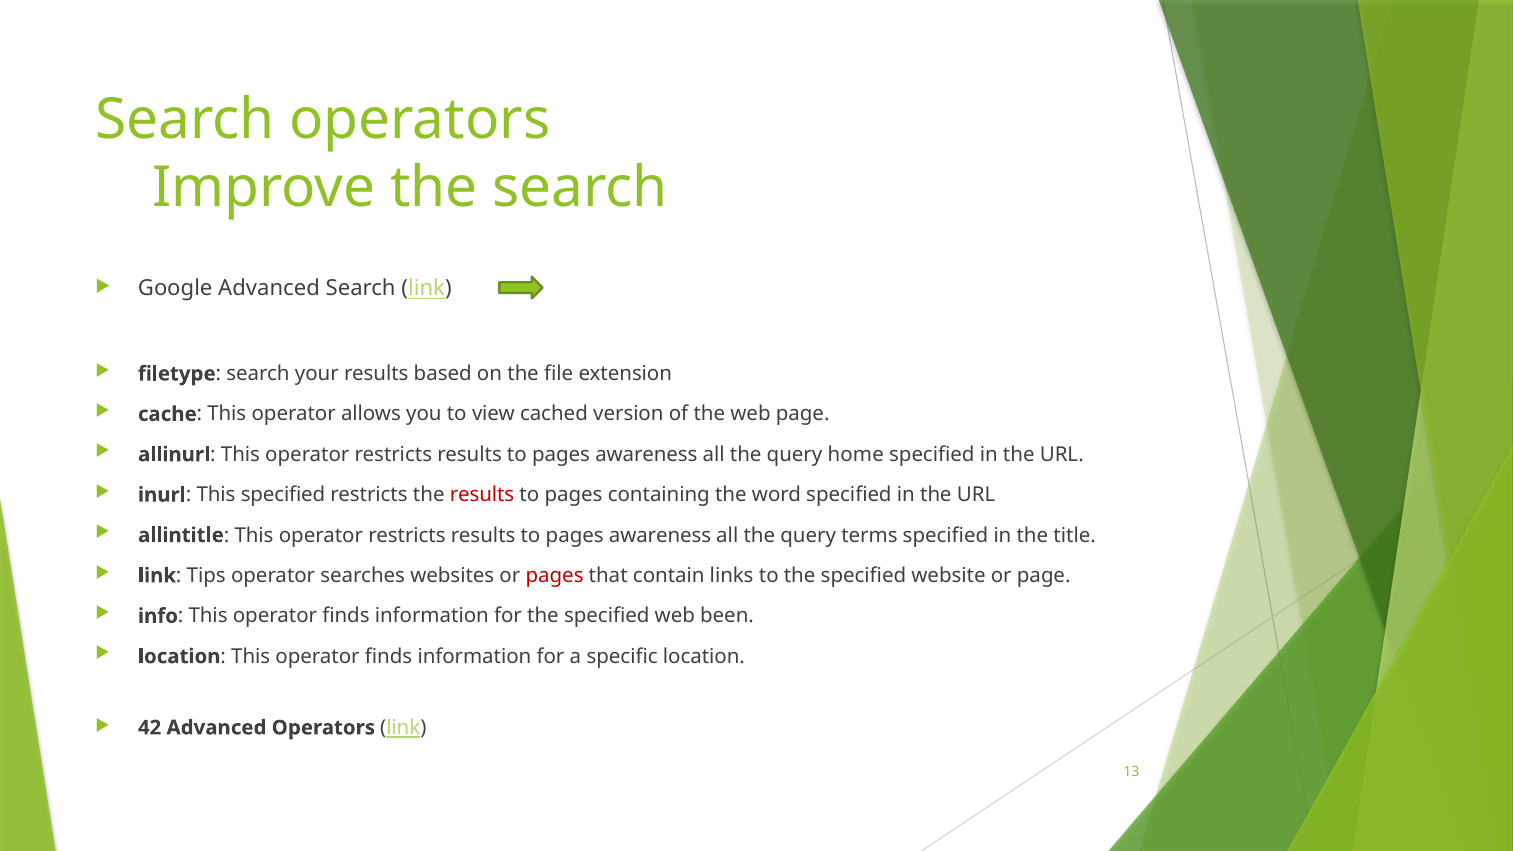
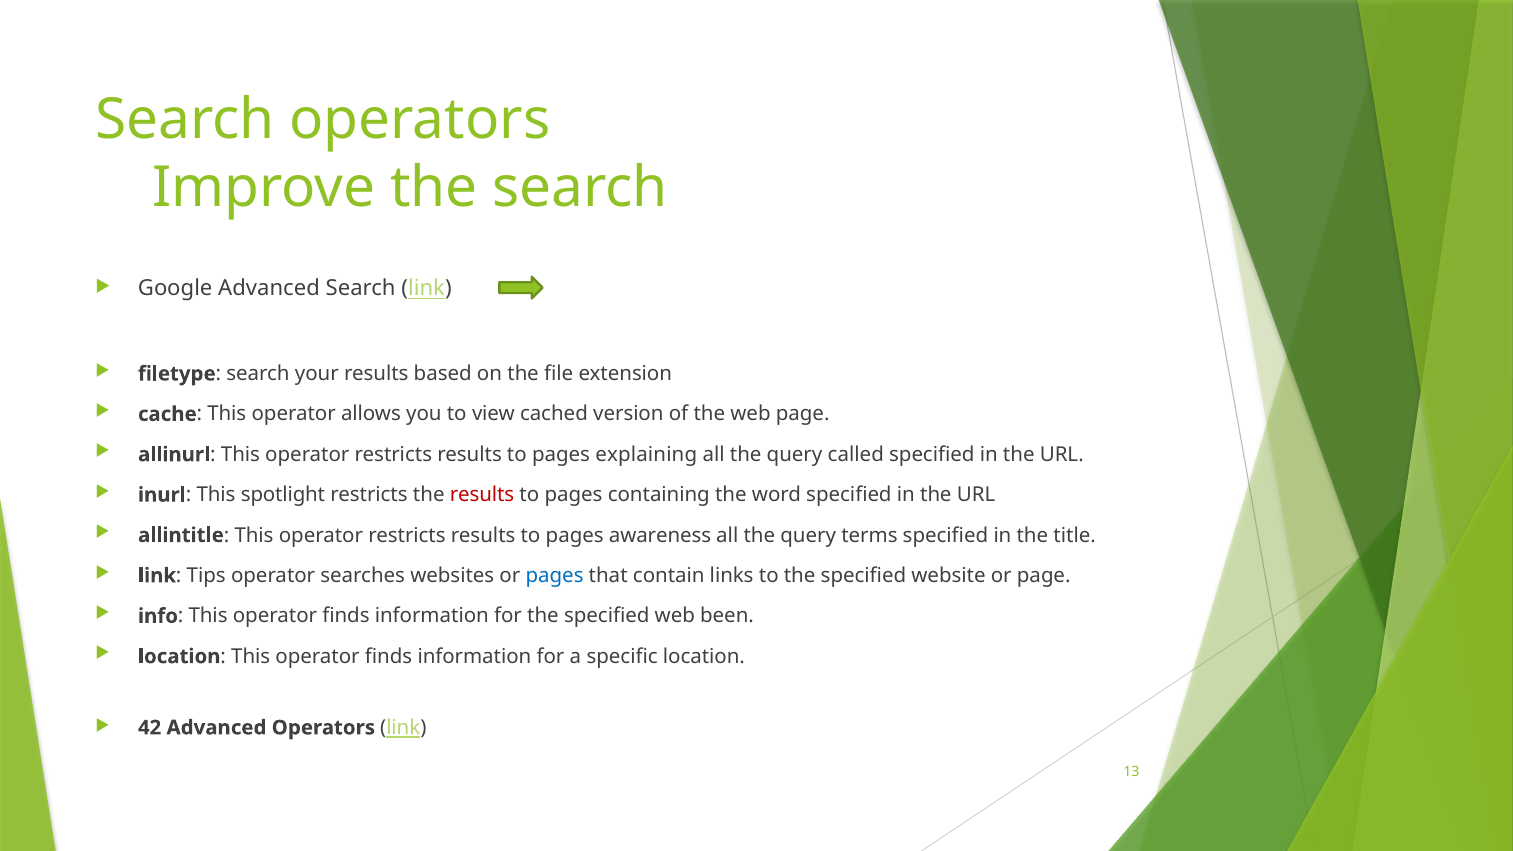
awareness: awareness -> explaining (646, 455)
home: home -> called (856, 455)
This specified: specified -> spotlight (283, 495)
pages colour: red -> blue (555, 576)
